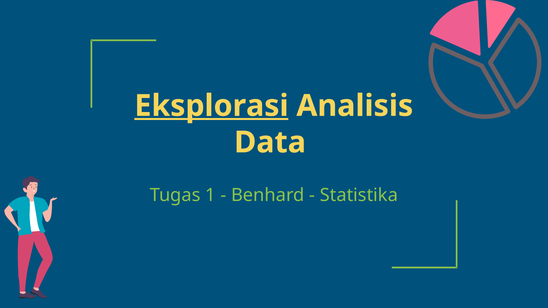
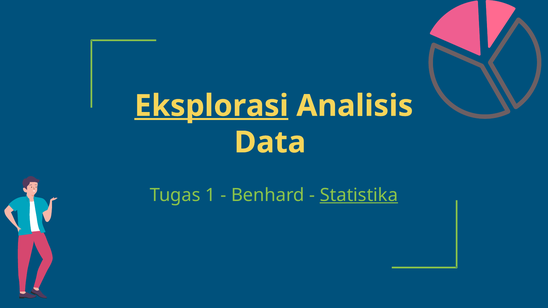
Statistika underline: none -> present (359, 195)
